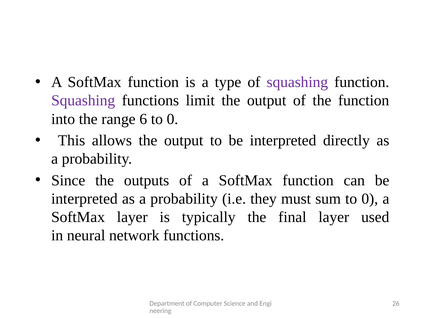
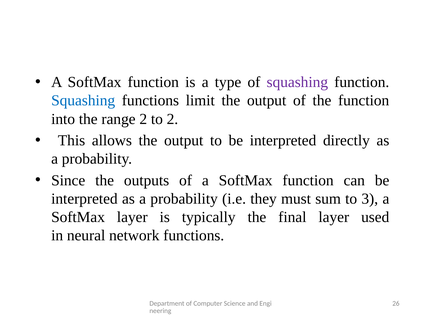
Squashing colour: purple -> blue (83, 101)
range 6: 6 -> 2 (143, 119)
0: 0 -> 2 (172, 119)
sum to 0: 0 -> 3 (370, 199)
